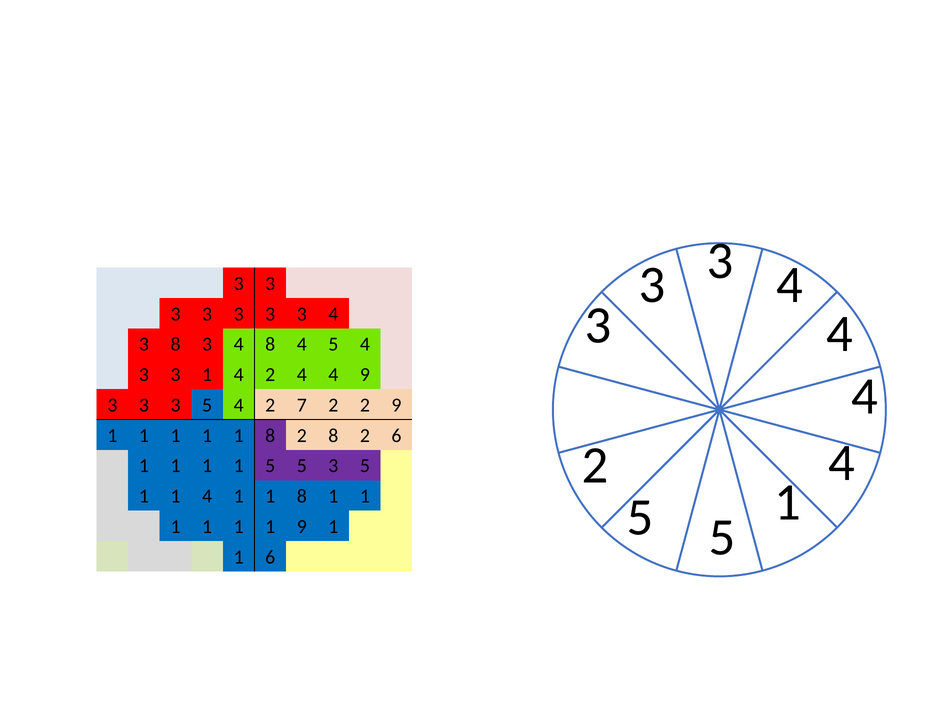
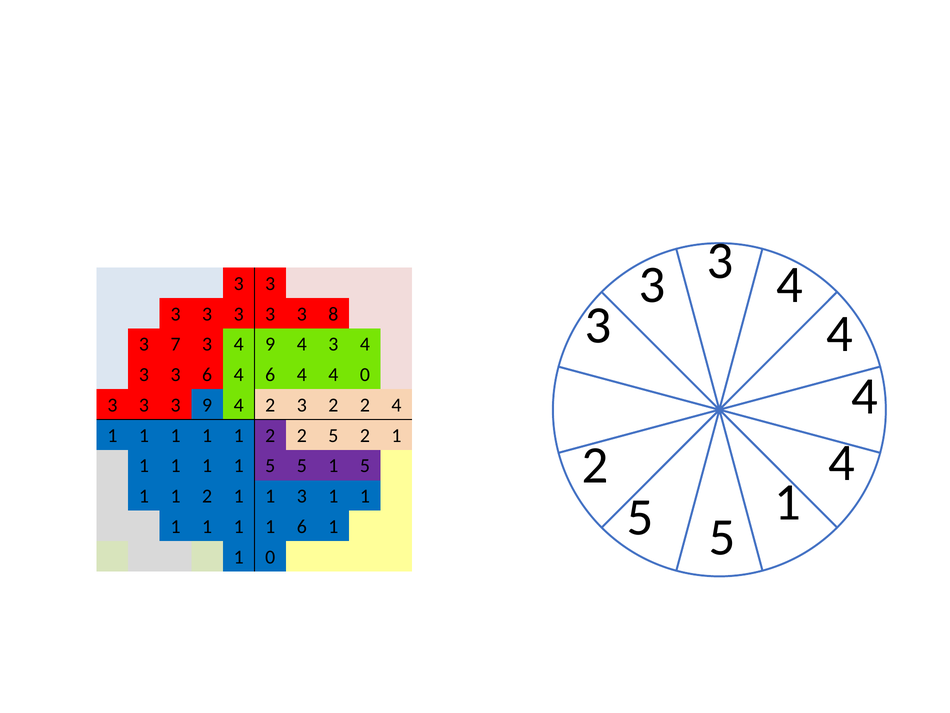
3 3 3 4: 4 -> 8 (333, 314)
3 8: 8 -> 7 (176, 344)
4 8: 8 -> 9 (270, 344)
5: 5 -> 3 (333, 344)
3 1: 1 -> 6 (207, 375)
2: 2 -> 6 (270, 375)
4 9: 9 -> 0 (365, 375)
3 3 5: 5 -> 9 (207, 405)
4 2 7: 7 -> 3 (302, 405)
2 9: 9 -> 4 (396, 405)
1 1 1 8: 8 -> 2 (270, 435)
2 8: 8 -> 5 (333, 435)
6: 6 -> 1 (396, 435)
5 5 3: 3 -> 1 (333, 466)
4: 4 -> 2 (207, 496)
8: 8 -> 3 (302, 496)
1 9: 9 -> 6 (302, 526)
1 6: 6 -> 0 (270, 557)
